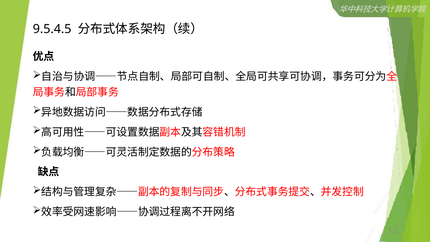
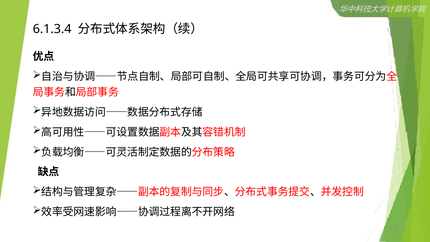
9.5.4.5: 9.5.4.5 -> 6.1.3.4 (52, 29)
